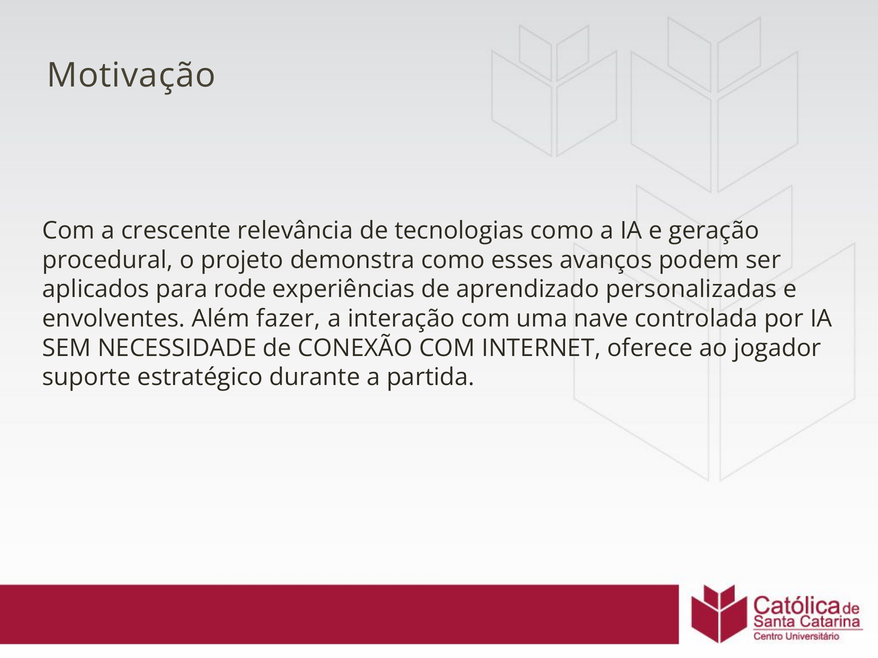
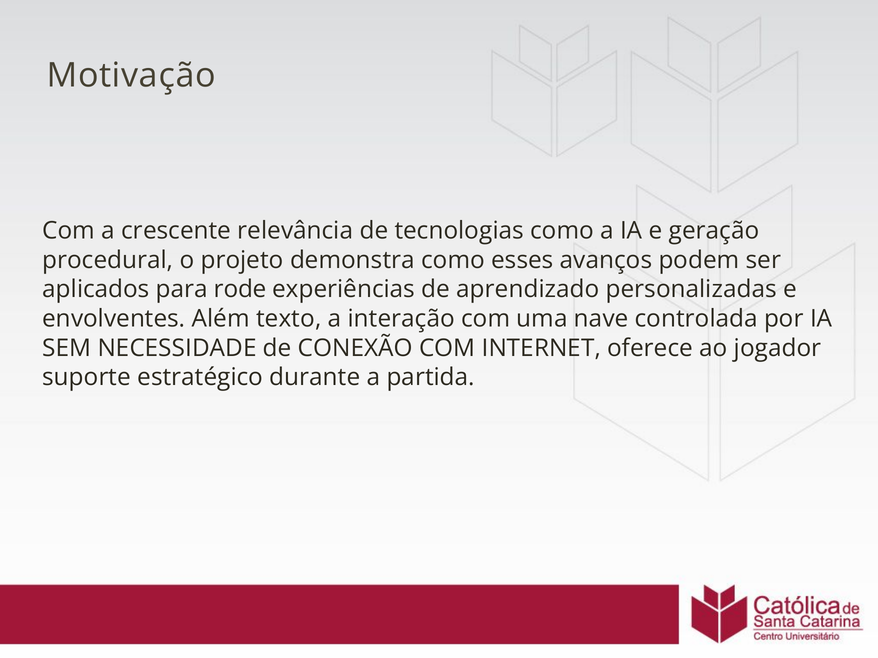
fazer: fazer -> texto (289, 319)
